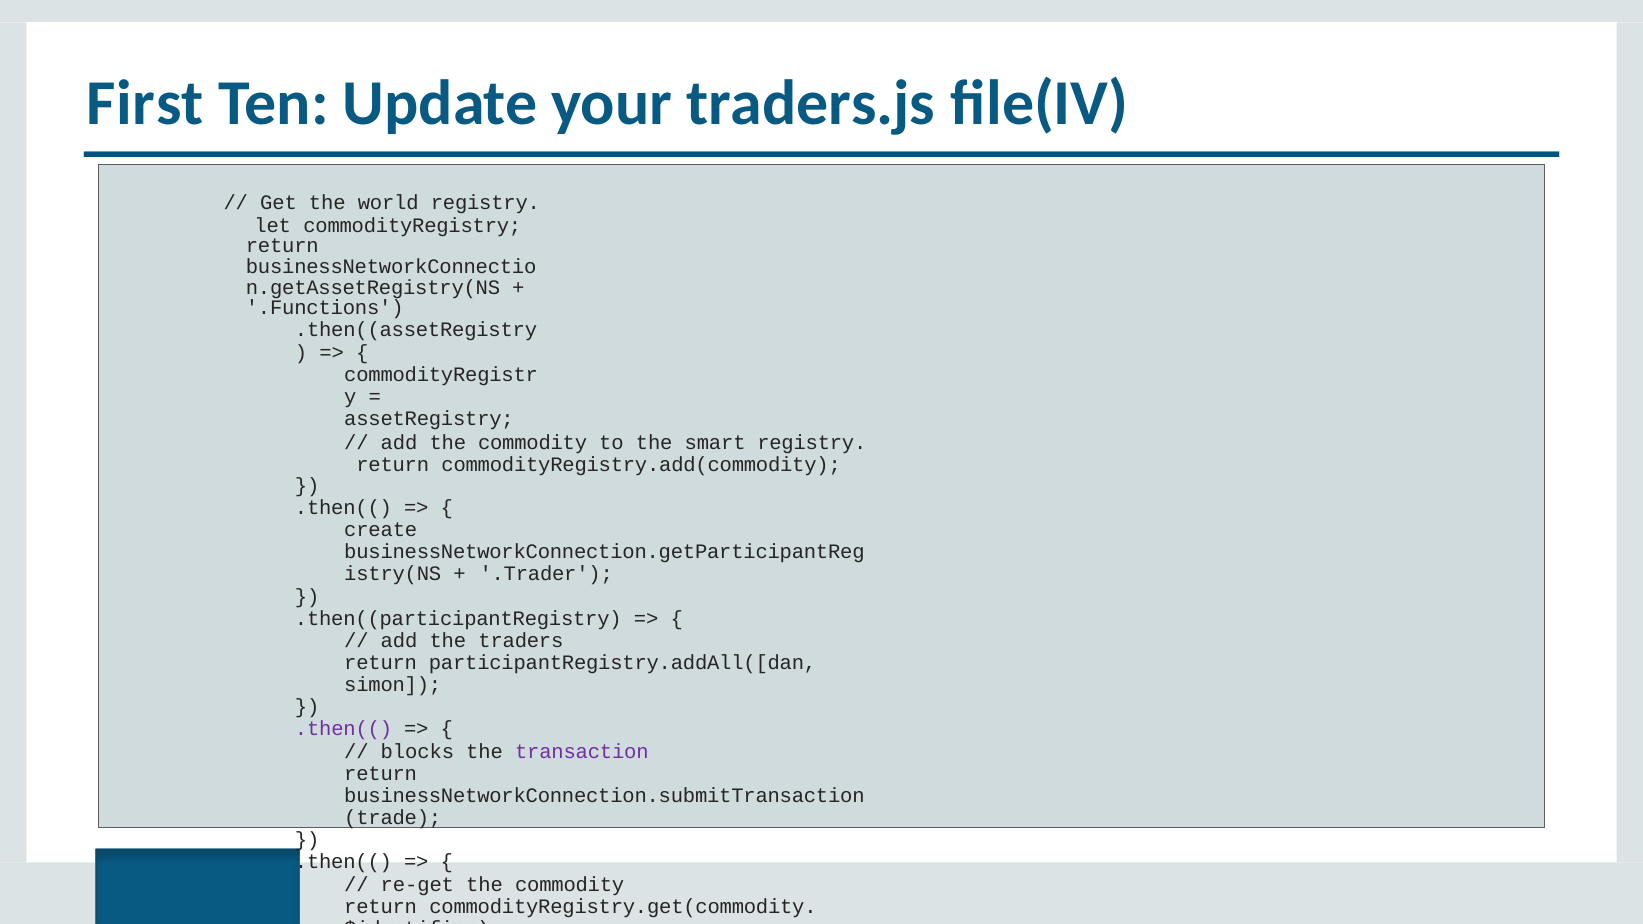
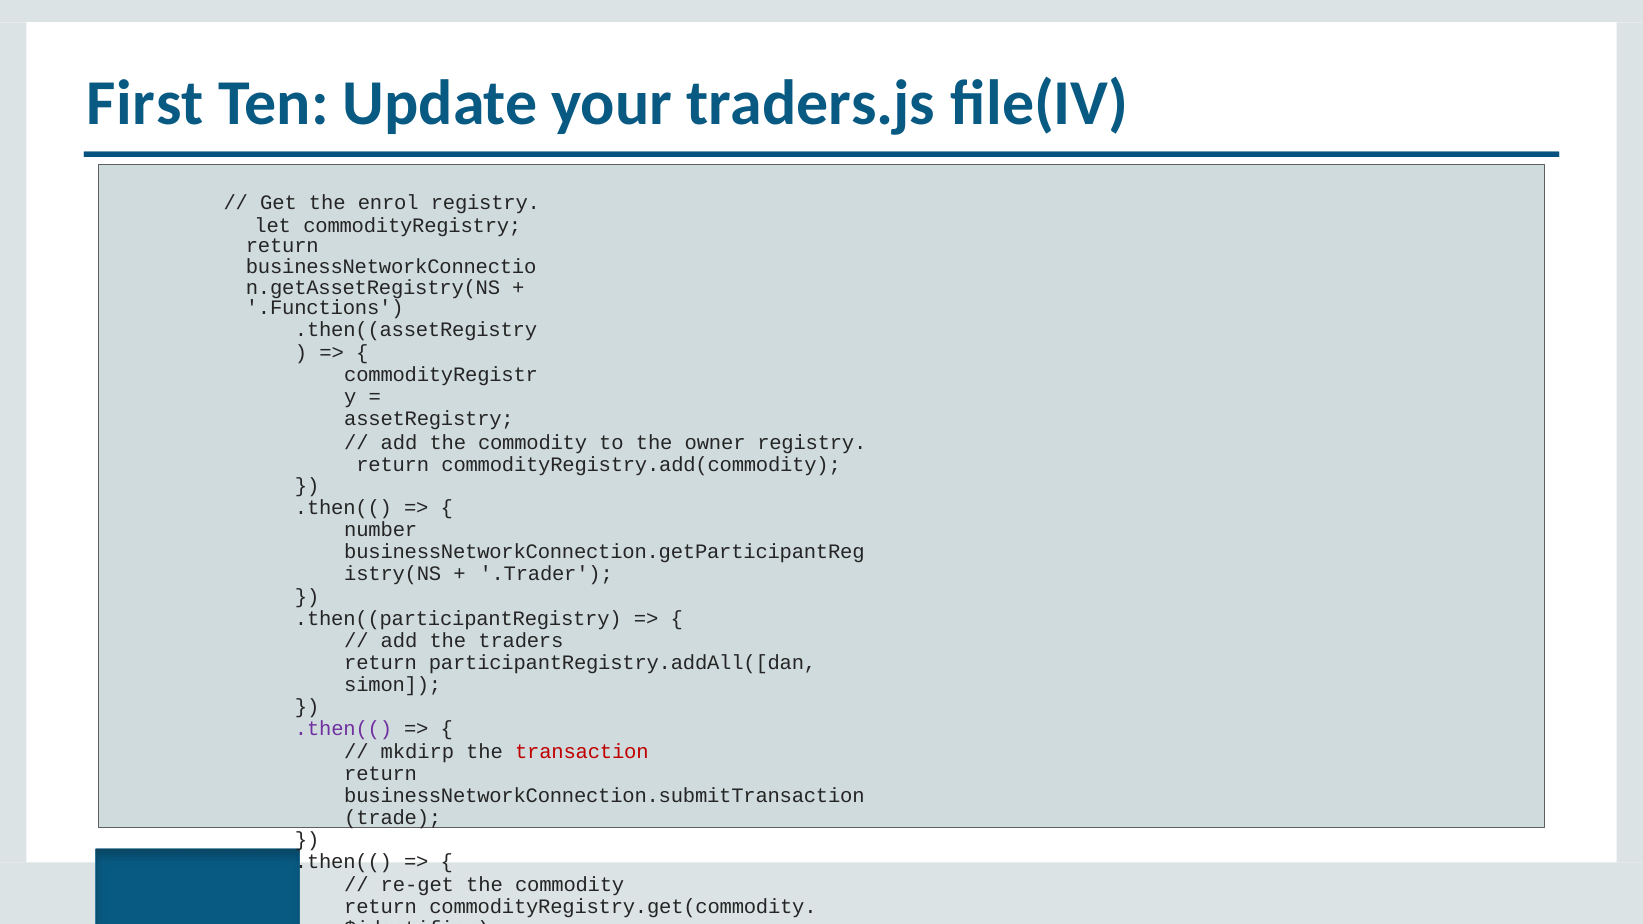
world: world -> enrol (388, 203)
to the smart: smart -> owner (715, 443)
create: create -> number (381, 530)
blocks: blocks -> mkdirp (417, 751)
transaction colour: purple -> red (582, 751)
